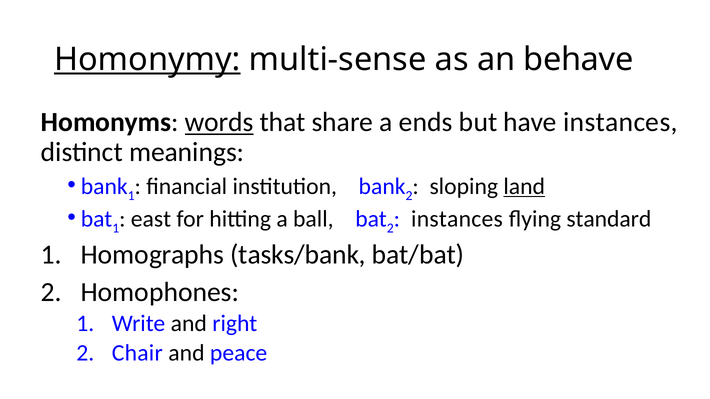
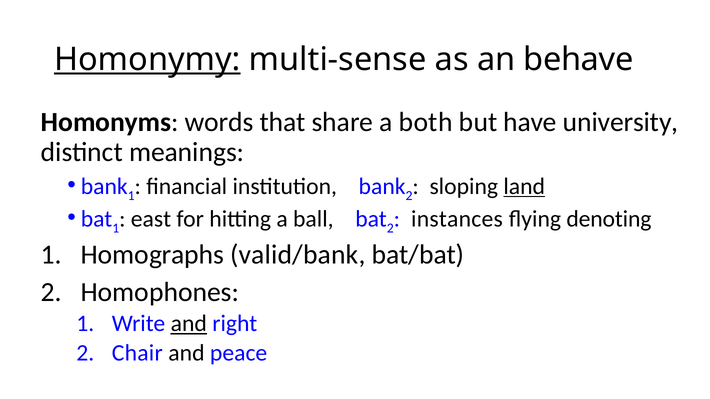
words underline: present -> none (219, 122)
ends: ends -> both (426, 122)
have instances: instances -> university (621, 122)
standard: standard -> denoting (609, 219)
tasks/bank: tasks/bank -> valid/bank (298, 255)
and underline: none -> present (189, 324)
